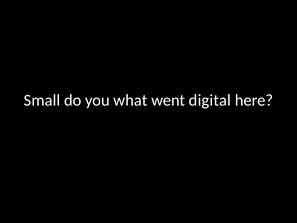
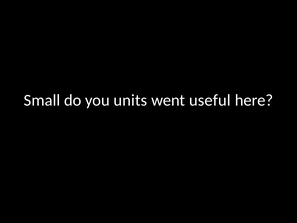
what: what -> units (130, 100)
digital: digital -> useful (210, 100)
